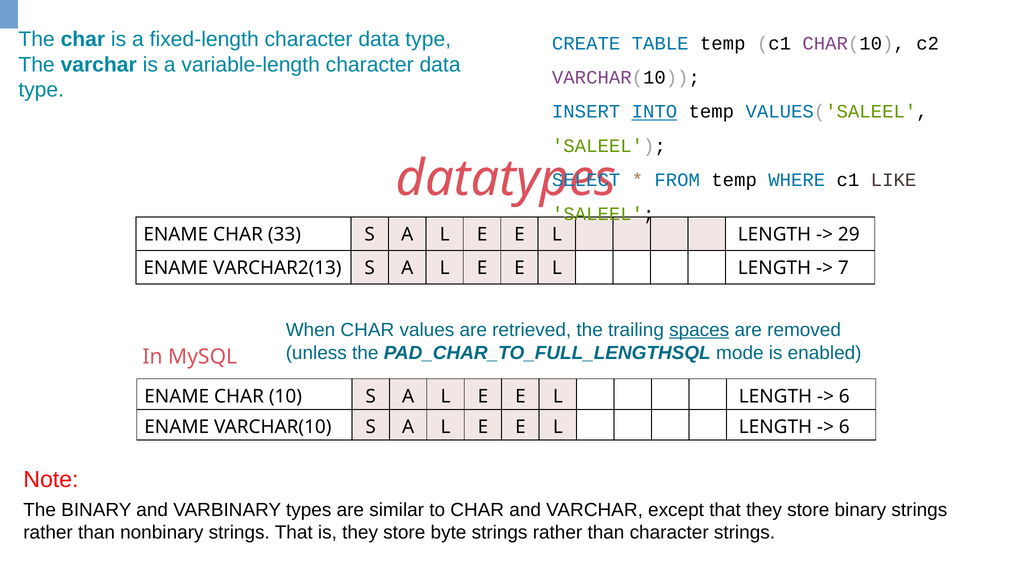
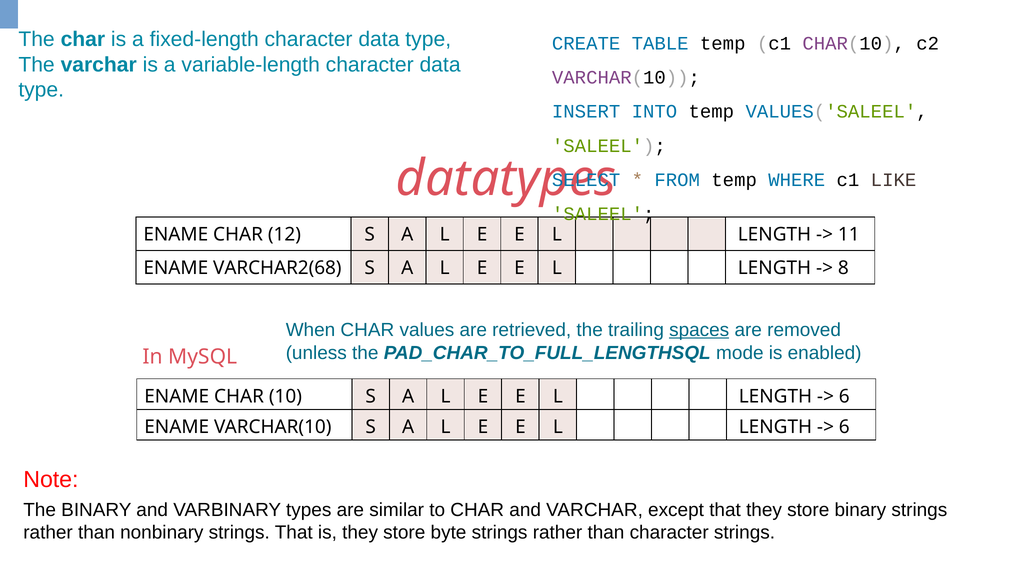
INTO underline: present -> none (654, 112)
33: 33 -> 12 (284, 235)
29: 29 -> 11 (849, 235)
VARCHAR2(13: VARCHAR2(13 -> VARCHAR2(68 (277, 268)
7: 7 -> 8 (843, 268)
